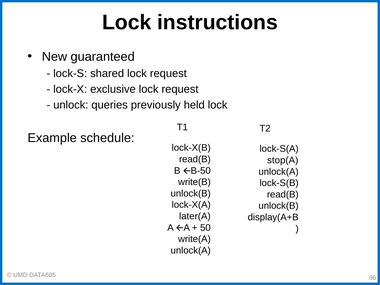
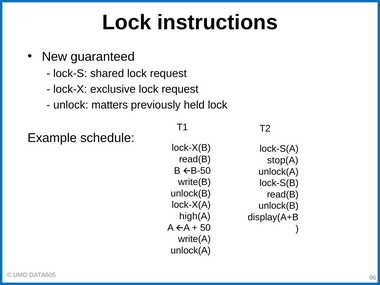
queries: queries -> matters (110, 105)
later(A: later(A -> high(A (195, 216)
